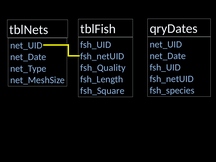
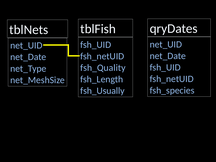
fsh_Square: fsh_Square -> fsh_Usually (102, 91)
